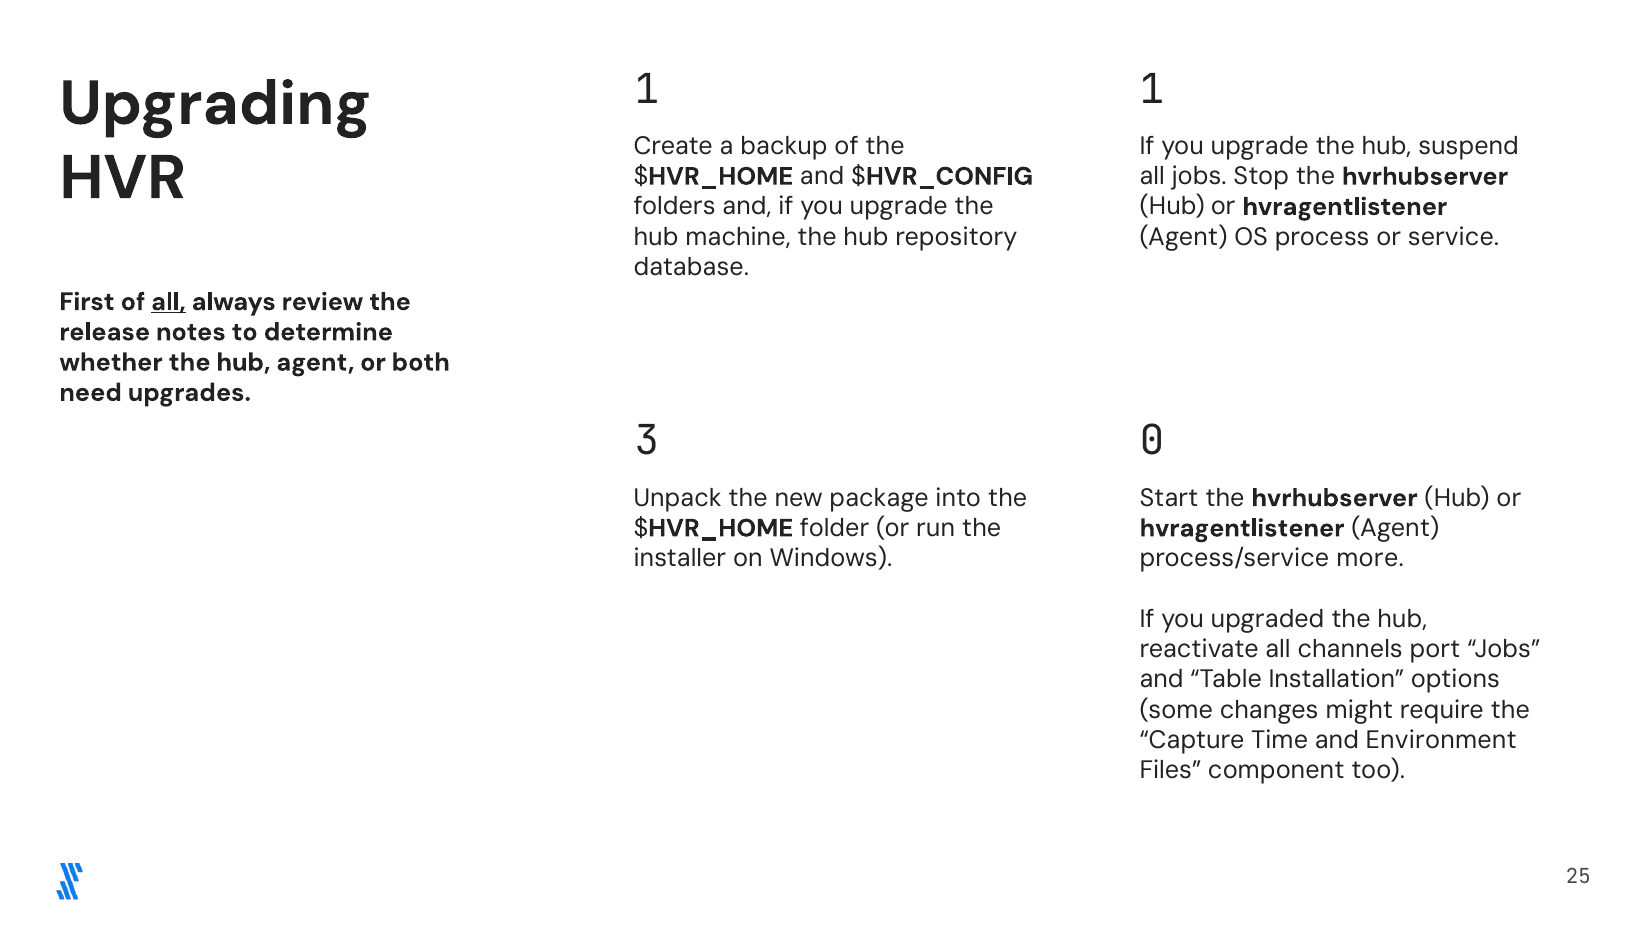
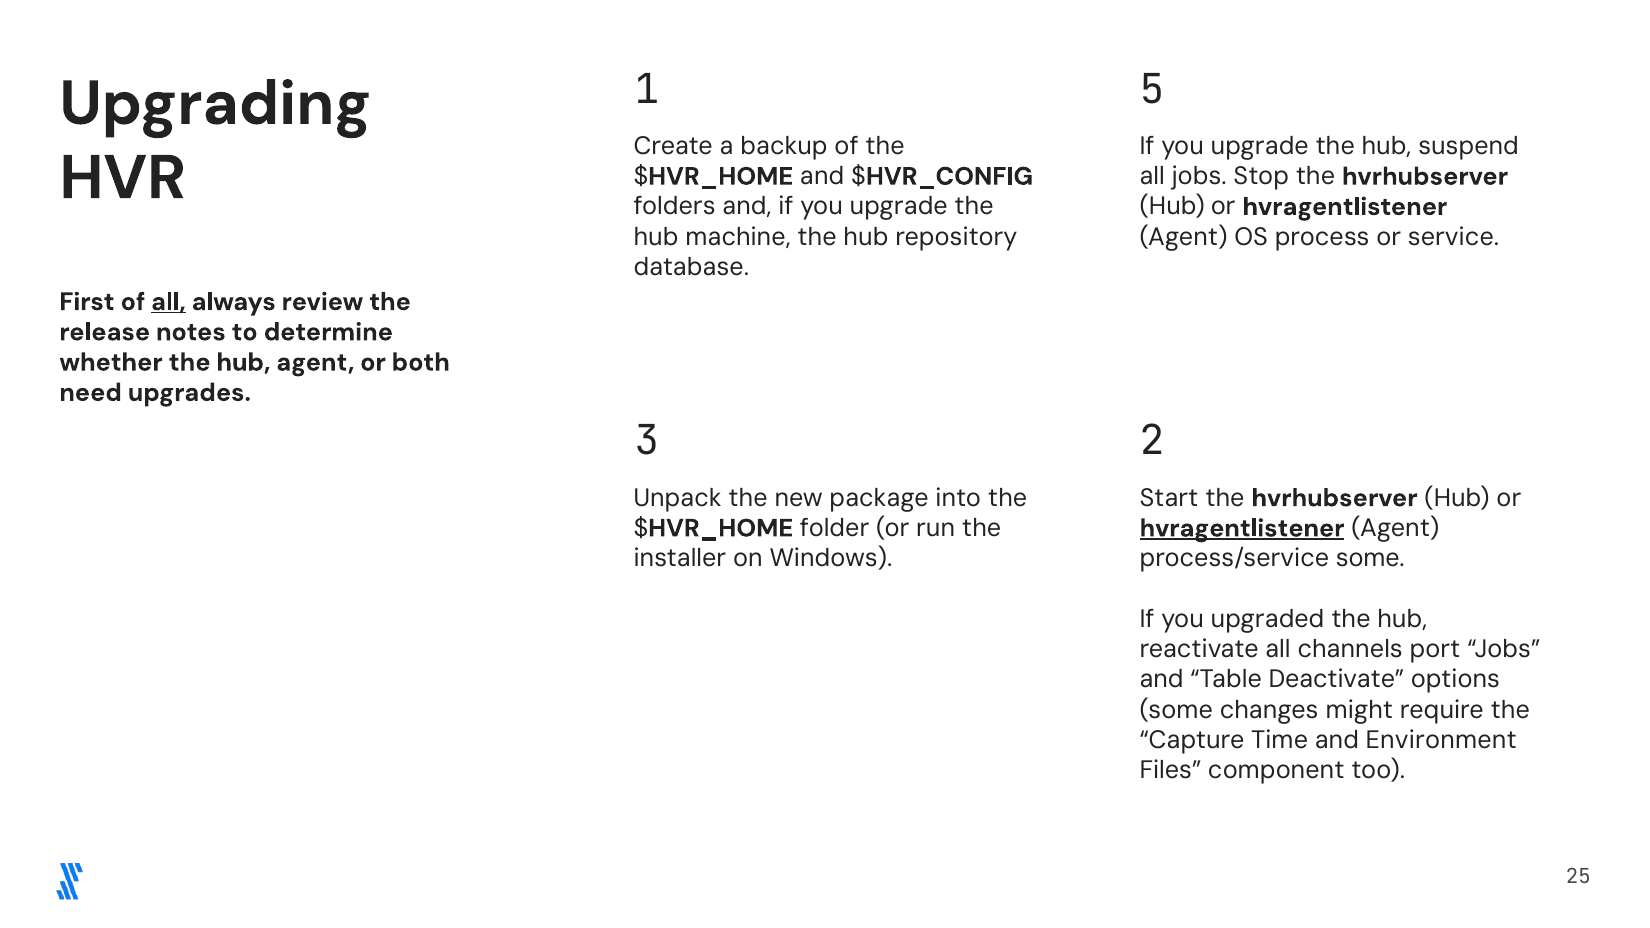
1 1: 1 -> 5 (1152, 90)
0: 0 -> 2 (1152, 441)
hvragentlistener underline: none -> present (1242, 528)
process/service more: more -> some (1370, 559)
Installation: Installation -> Deactivate (1336, 680)
